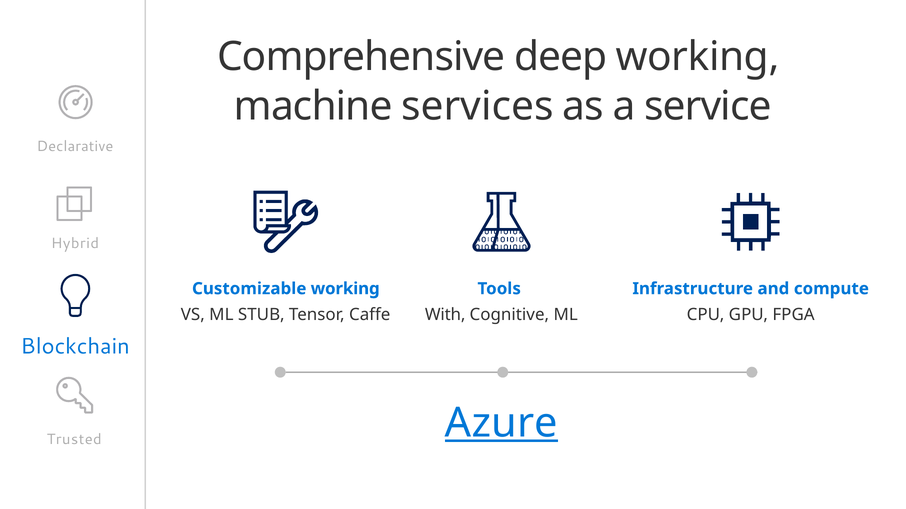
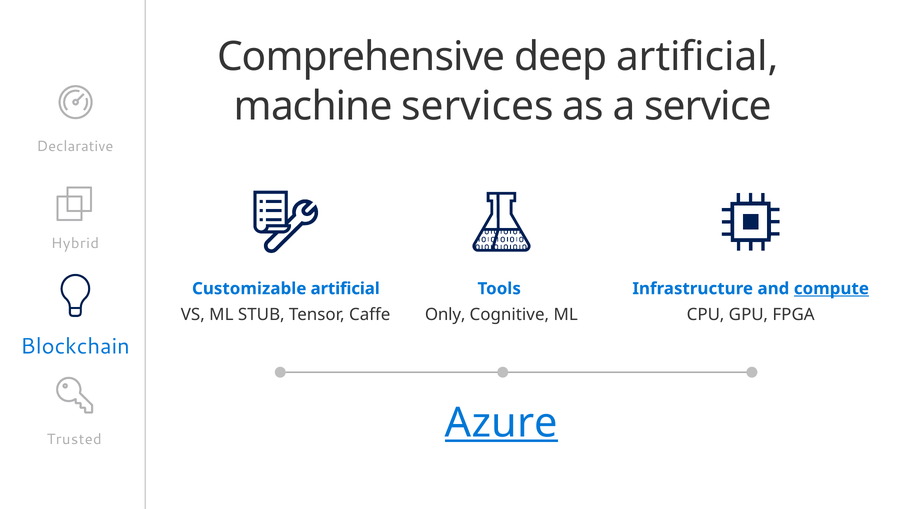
deep working: working -> artificial (697, 57)
Customizable working: working -> artificial (345, 289)
compute underline: none -> present (831, 289)
With: With -> Only (445, 315)
